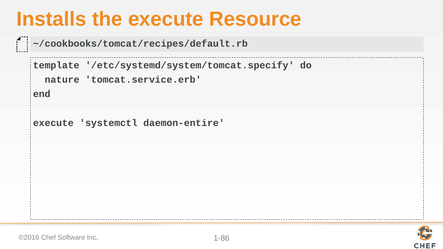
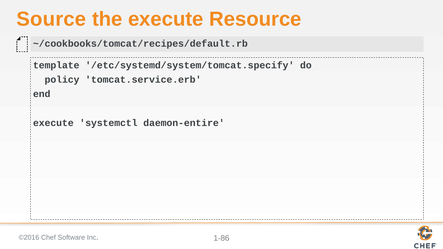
Installs: Installs -> Source (51, 19)
nature: nature -> policy (62, 80)
